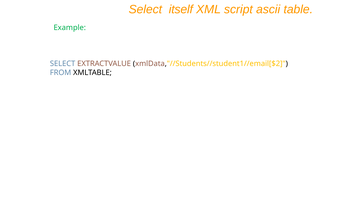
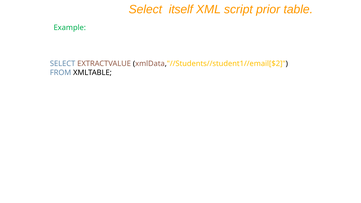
ascii: ascii -> prior (268, 9)
